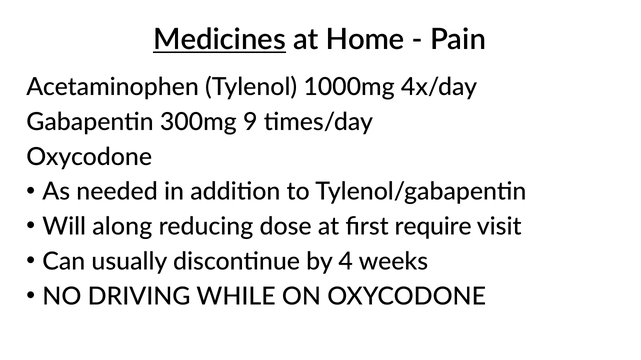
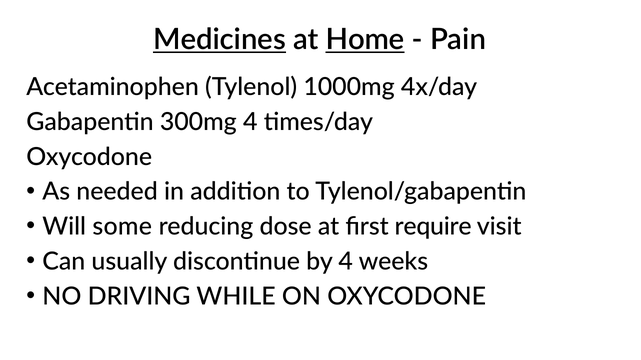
Home underline: none -> present (365, 40)
300mg 9: 9 -> 4 (250, 122)
along: along -> some (122, 227)
